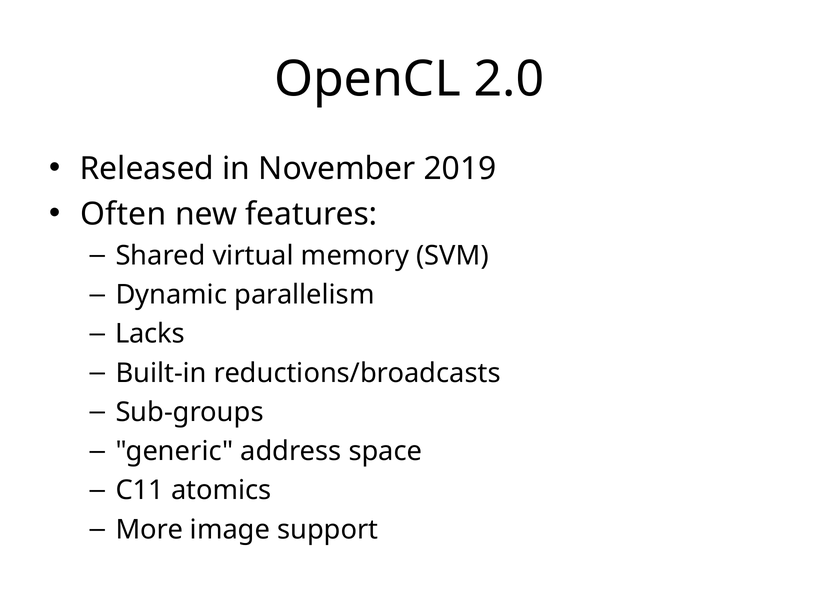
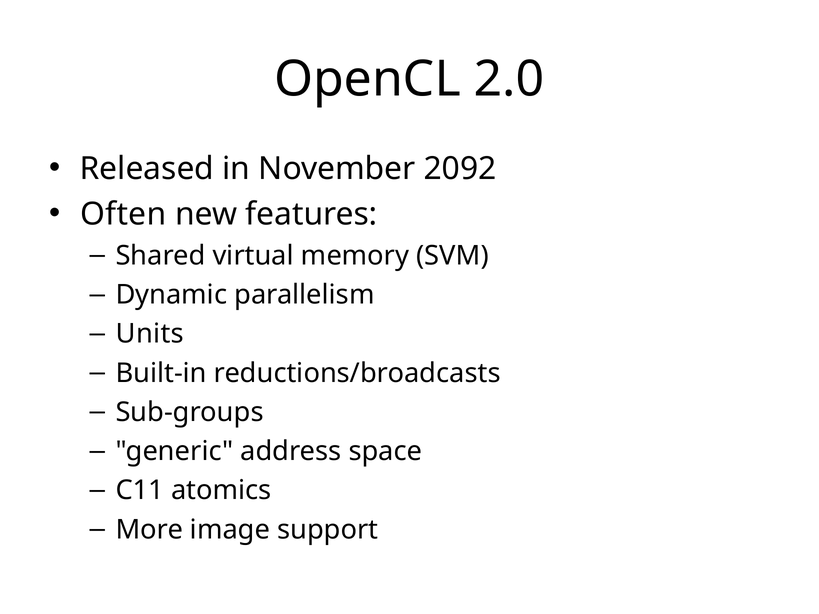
2019: 2019 -> 2092 (460, 169)
Lacks: Lacks -> Units (150, 334)
